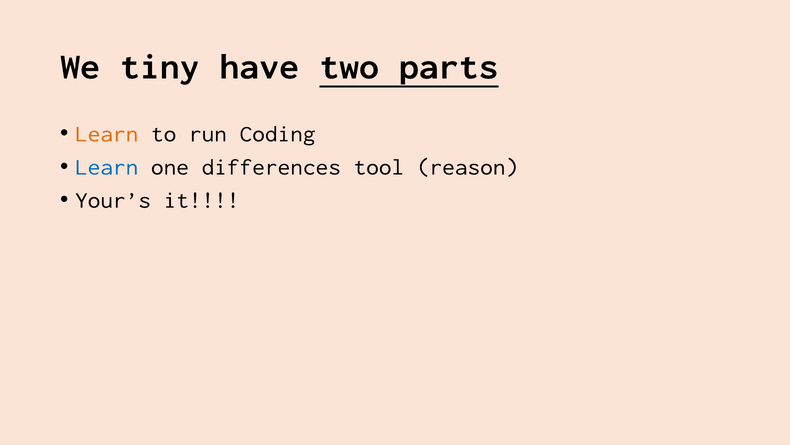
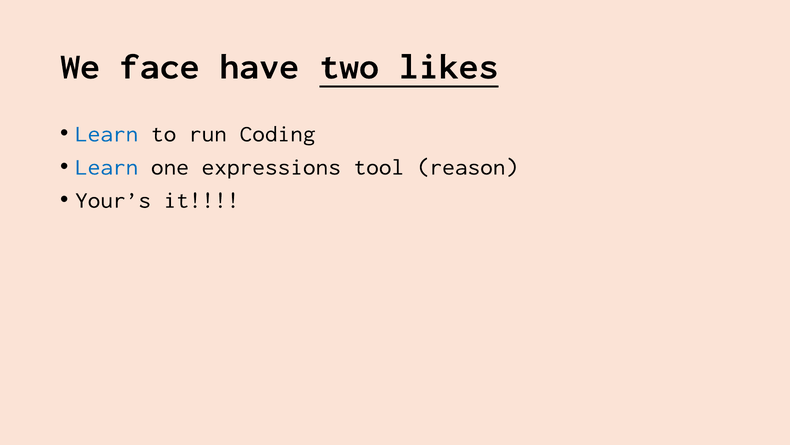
tiny: tiny -> face (160, 66)
parts: parts -> likes (449, 66)
Learn colour: orange -> blue (107, 134)
differences: differences -> expressions (271, 167)
